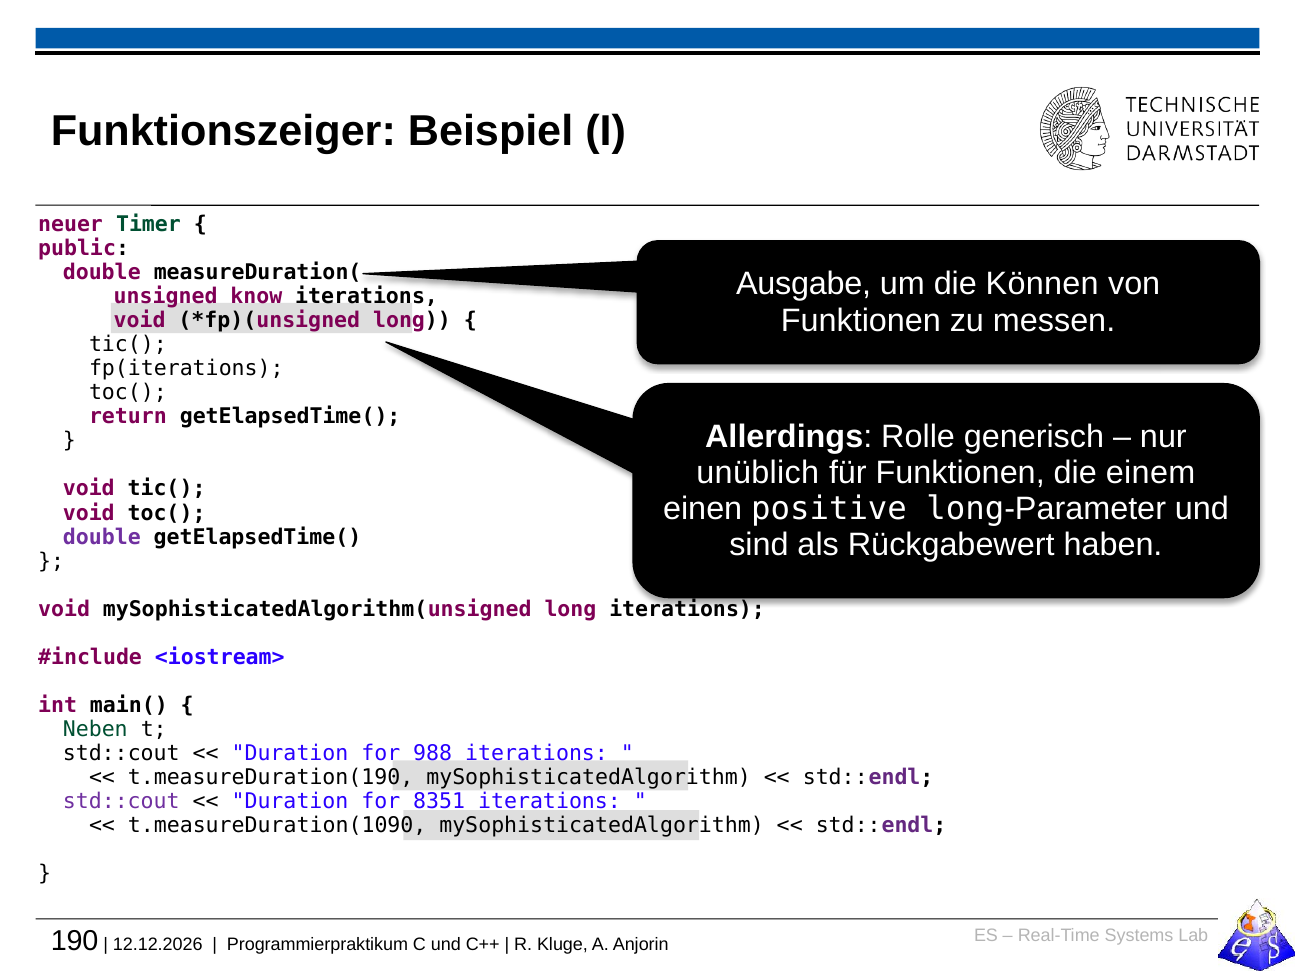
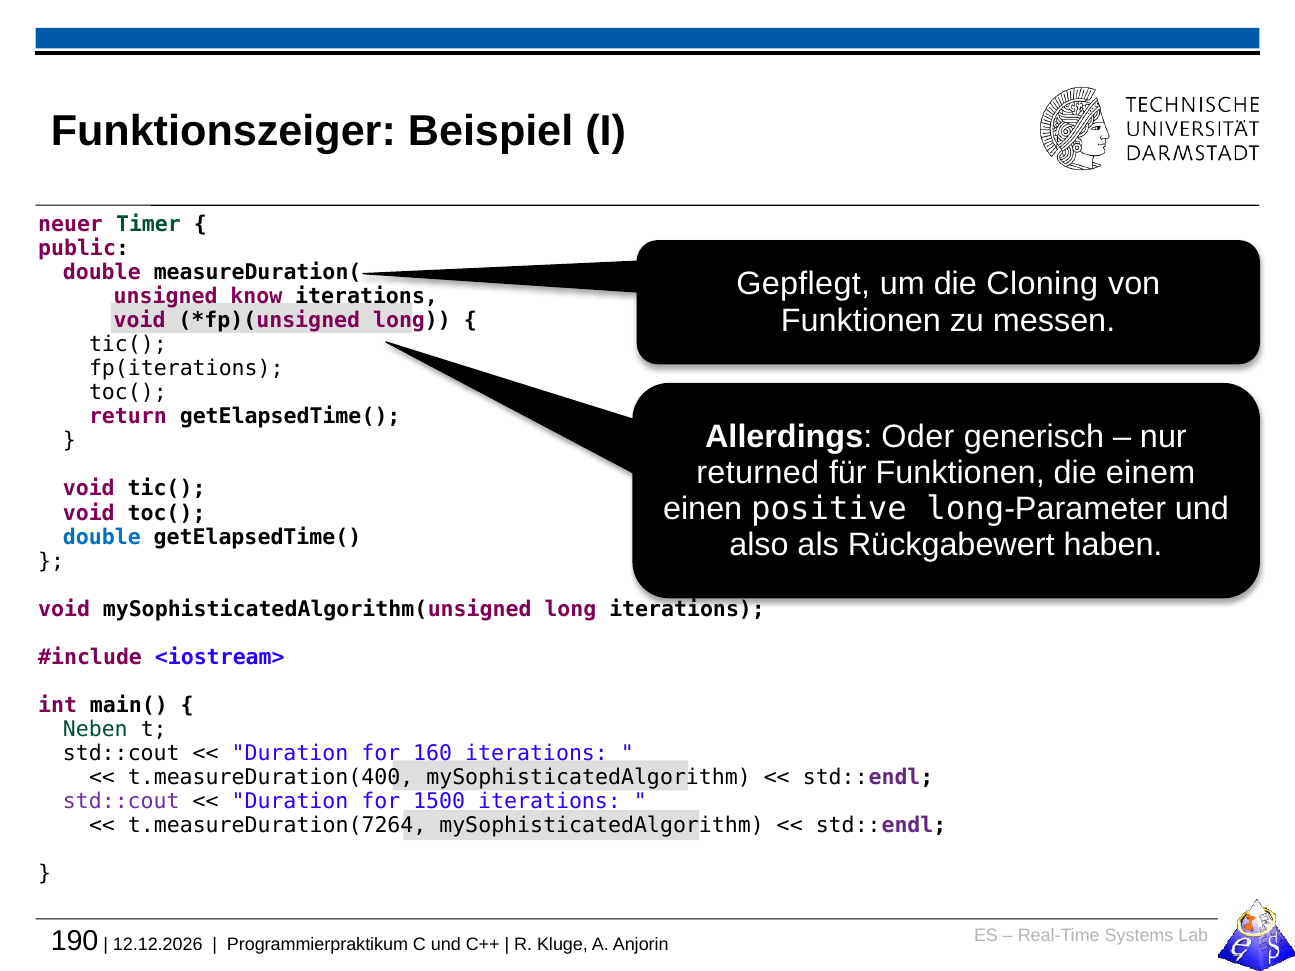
Ausgabe: Ausgabe -> Gepflegt (803, 284)
Können: Können -> Cloning (1042, 284)
Rolle: Rolle -> Oder (918, 437)
unüblich: unüblich -> returned (758, 473)
double colour: purple -> blue (102, 537)
sind: sind -> also (759, 545)
988: 988 -> 160 (433, 754)
t.measureDuration(190: t.measureDuration(190 -> t.measureDuration(400 (271, 778)
8351: 8351 -> 1500 (439, 802)
t.measureDuration(1090: t.measureDuration(1090 -> t.measureDuration(7264 (277, 826)
